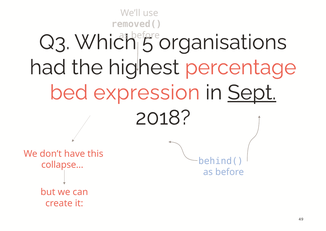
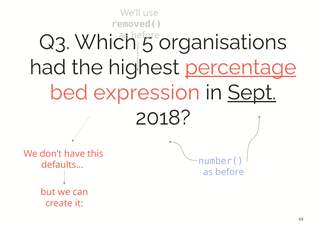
percentage underline: none -> present (241, 67)
behind(: behind( -> number( (221, 161)
collapse…: collapse… -> defaults… (62, 165)
